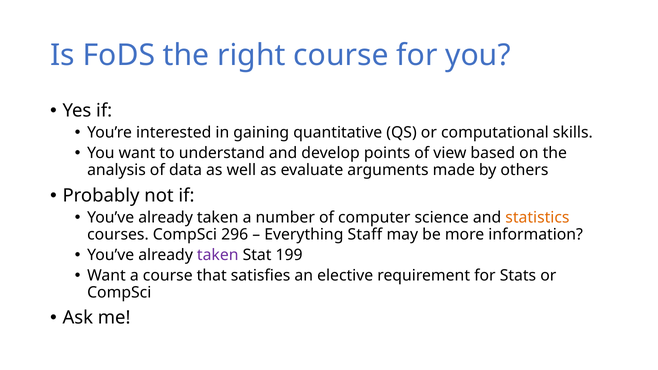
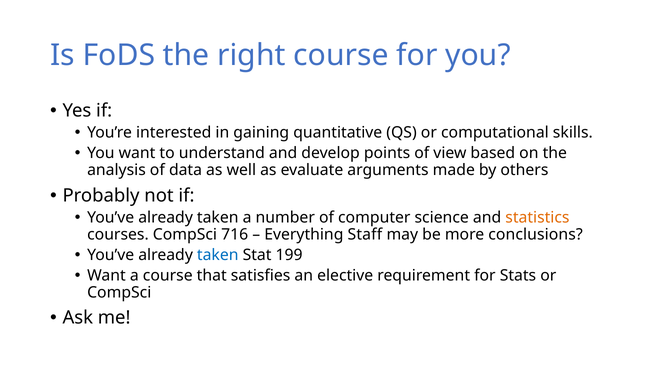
296: 296 -> 716 (235, 235)
information: information -> conclusions (536, 235)
taken colour: purple -> blue (218, 255)
